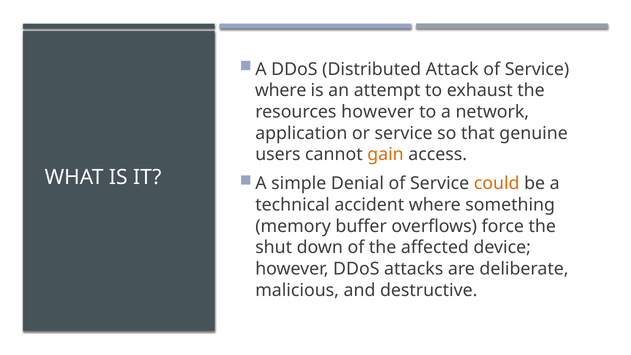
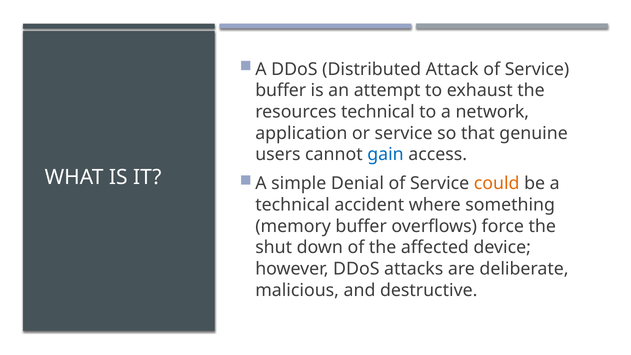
where: where -> buffer (281, 91)
resources however: however -> technical (378, 112)
gain colour: orange -> blue (386, 155)
